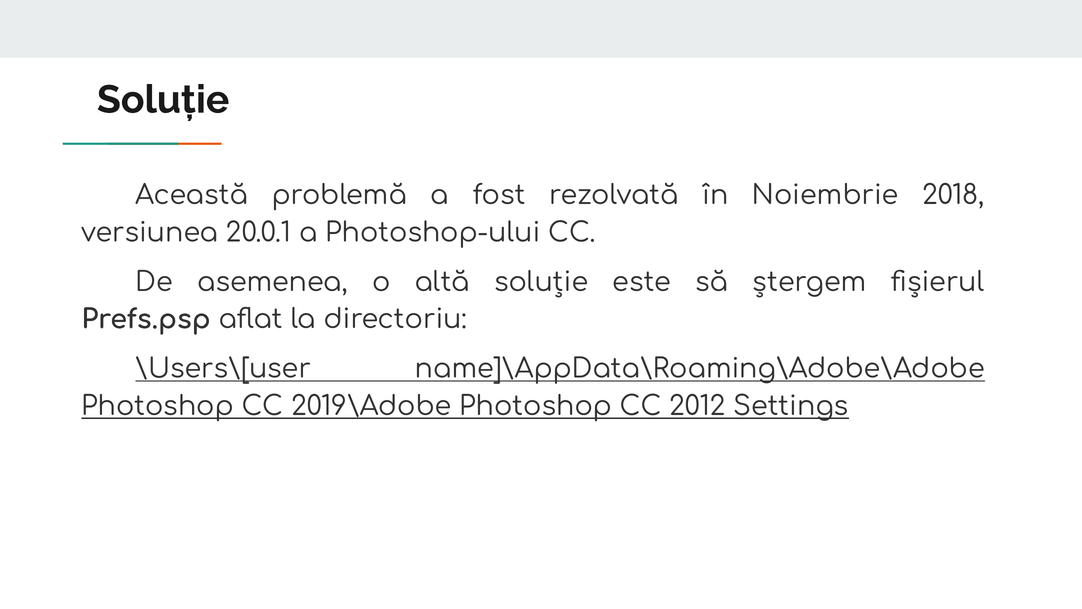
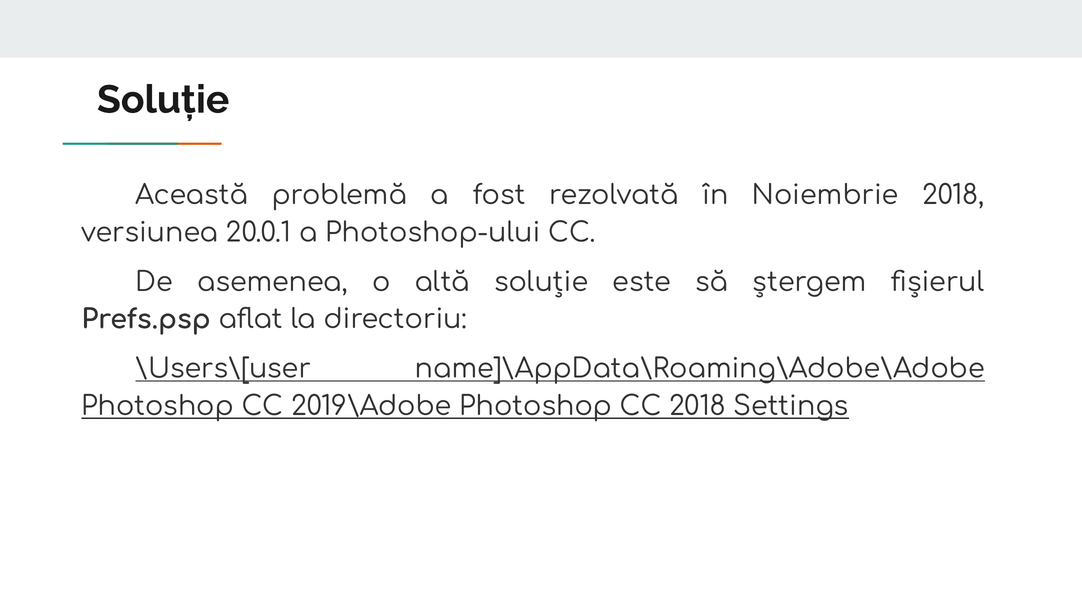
CC 2012: 2012 -> 2018 (697, 406)
